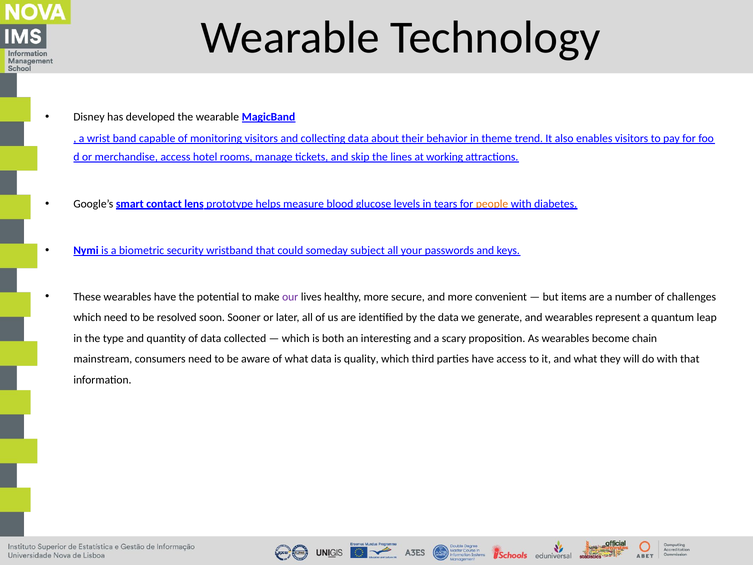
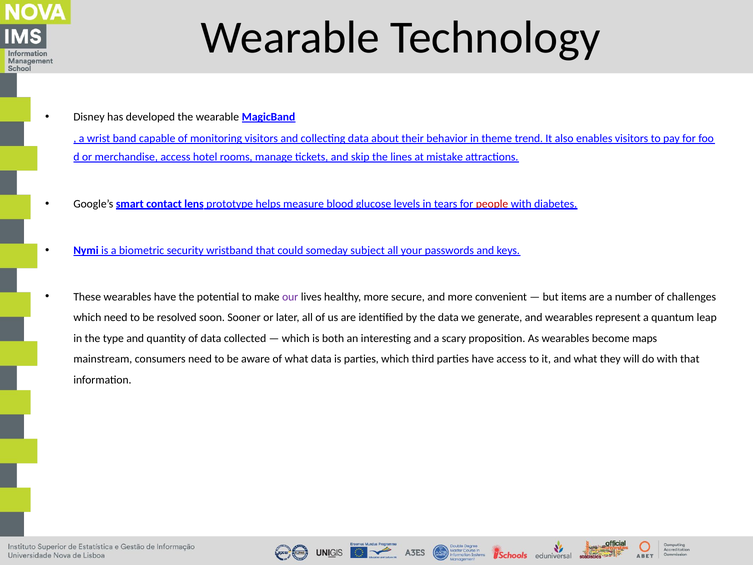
working: working -> mistake (445, 157)
people colour: orange -> red (492, 204)
chain: chain -> maps (645, 338)
is quality: quality -> parties (361, 359)
